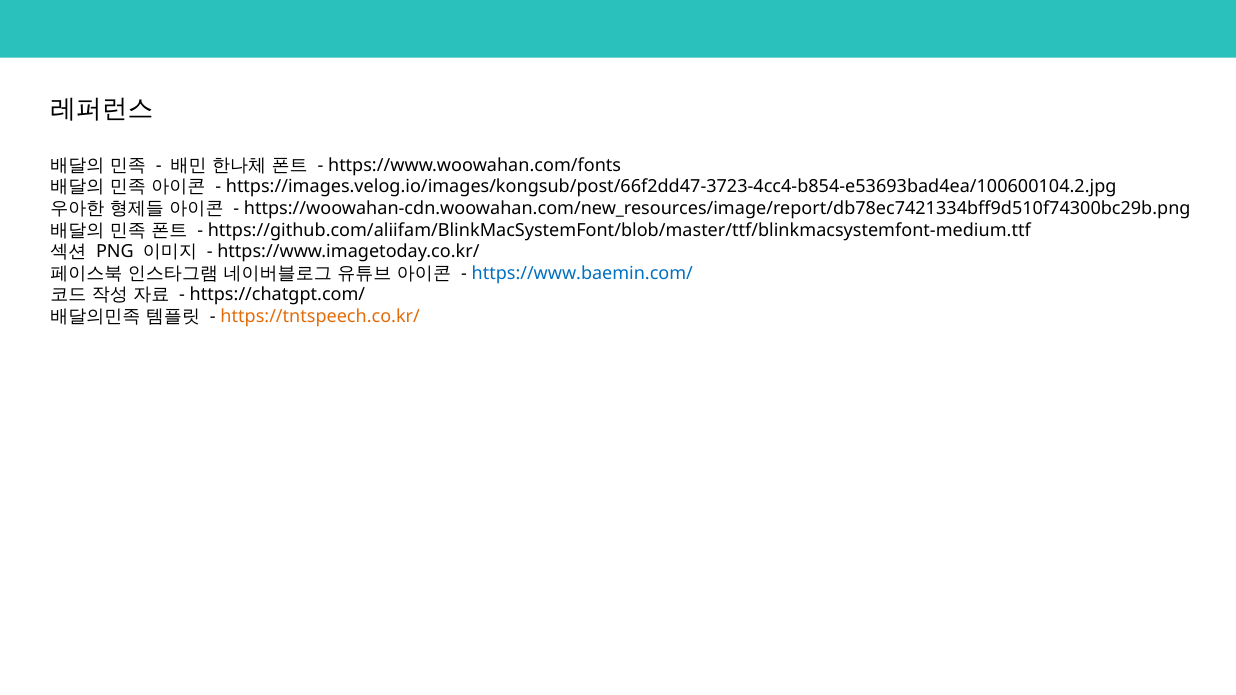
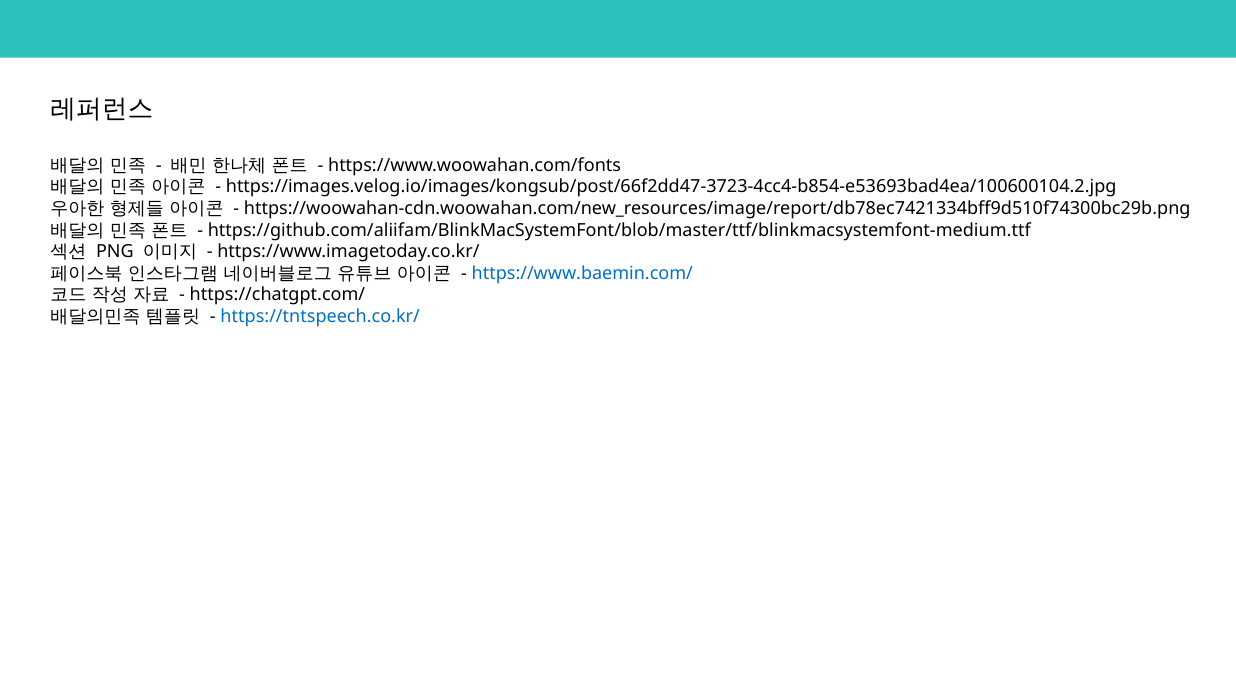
https://tntspeech.co.kr/ colour: orange -> blue (320, 317)
